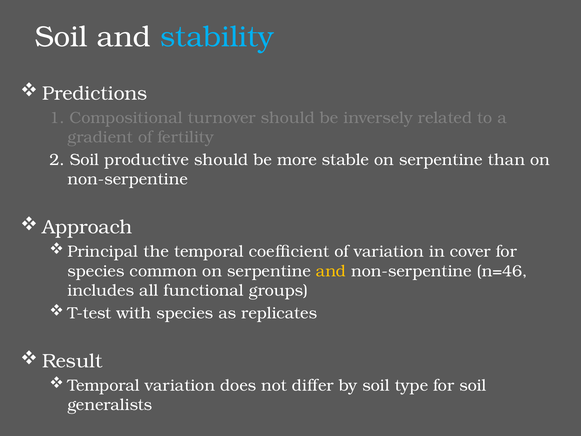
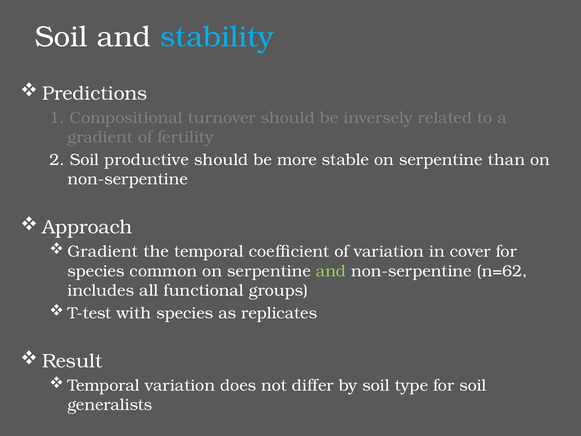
Principal: Principal -> Gradient (103, 251)
and colour: yellow -> light green (331, 271)
n=46: n=46 -> n=62 (502, 271)
